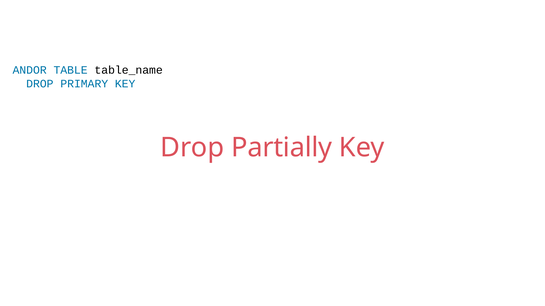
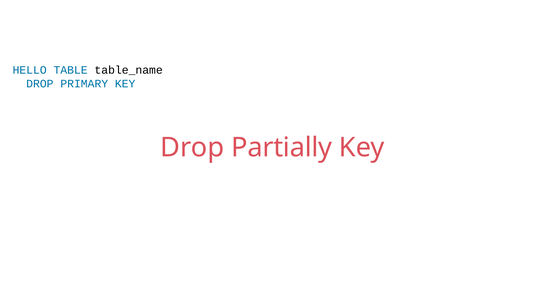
ANDOR: ANDOR -> HELLO (30, 70)
